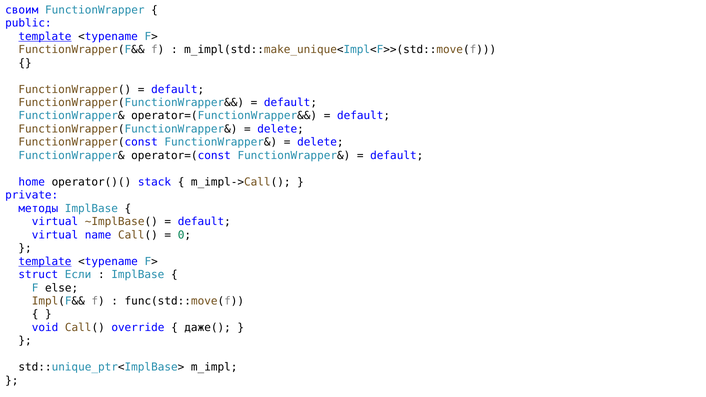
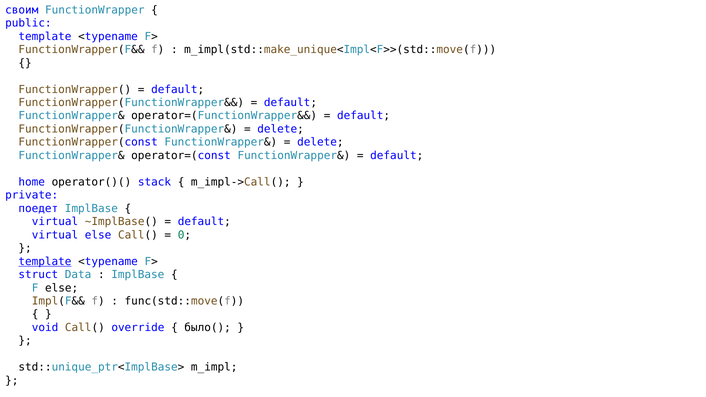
template underline: present -> none (45, 36)
методы: методы -> поедет (38, 209)
virtual name: name -> else (98, 235)
Если: Если -> Data (78, 275)
даже(: даже( -> было( (208, 328)
